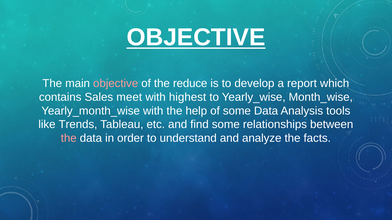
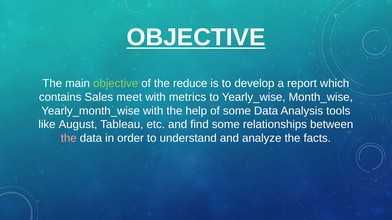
objective colour: pink -> light green (116, 84)
highest: highest -> metrics (188, 97)
Trends: Trends -> August (78, 125)
